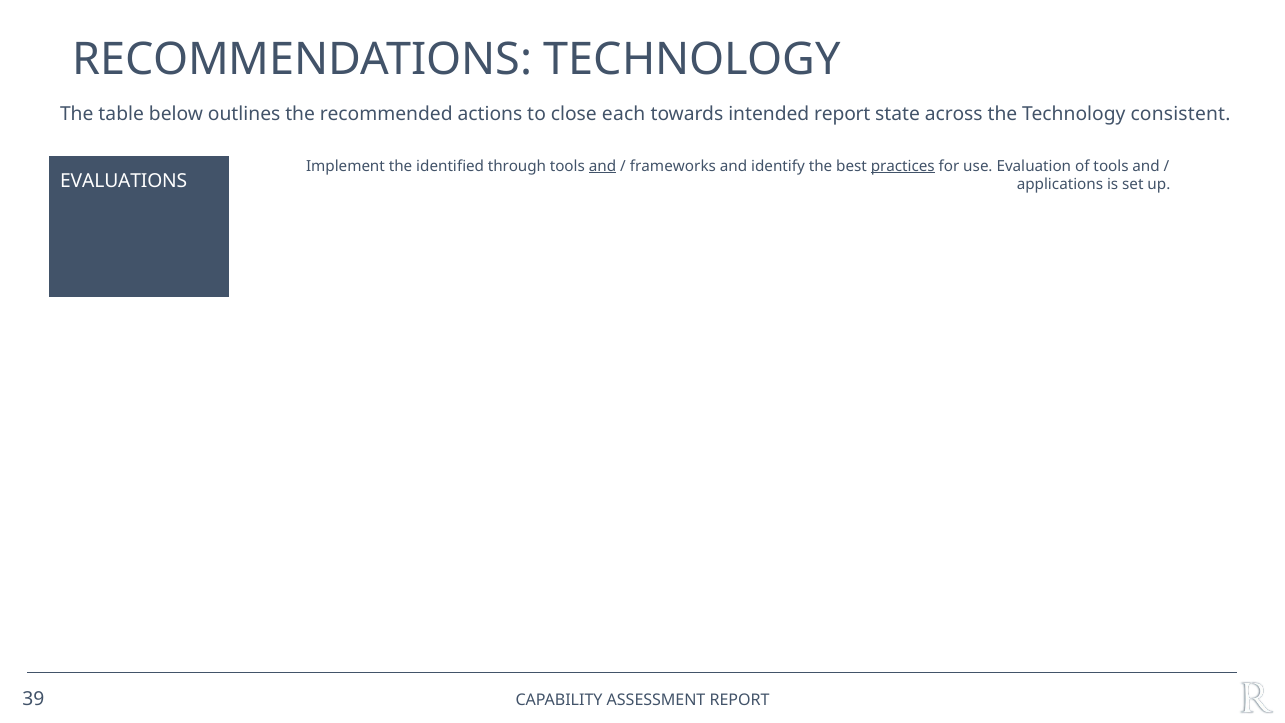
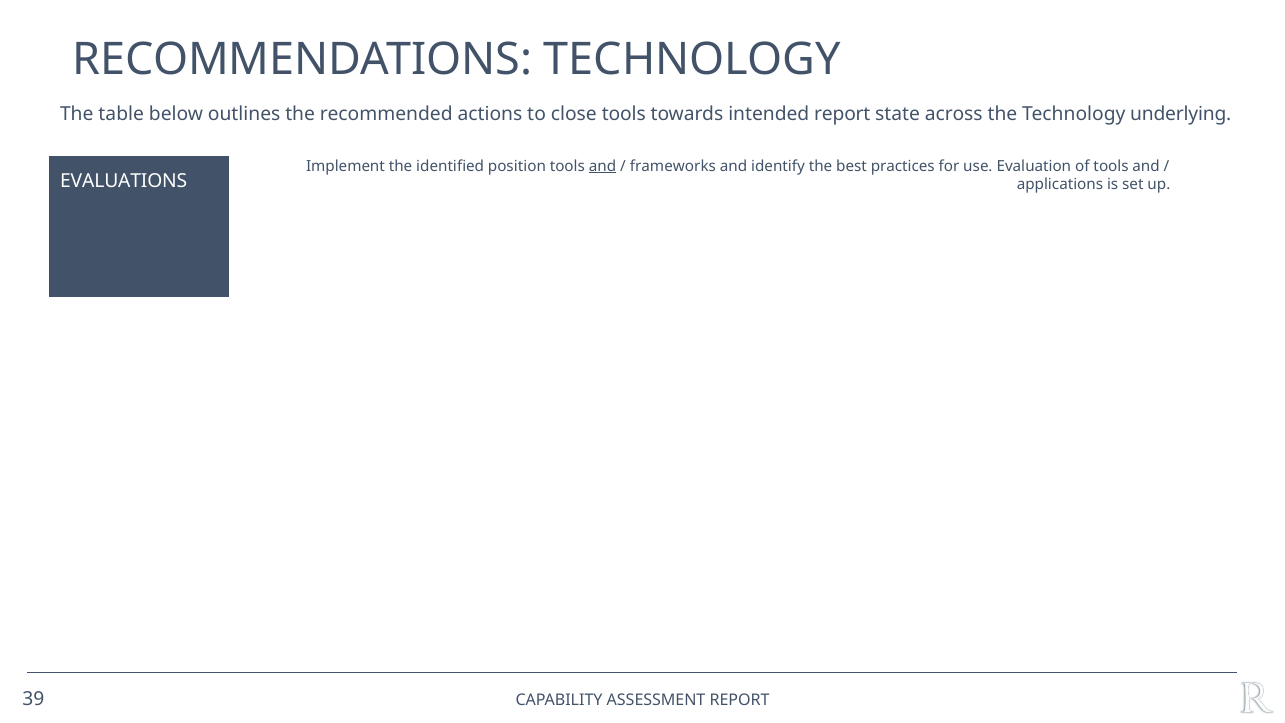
close each: each -> tools (624, 115)
consistent: consistent -> underlying (1181, 115)
through: through -> position (517, 166)
practices underline: present -> none (903, 166)
